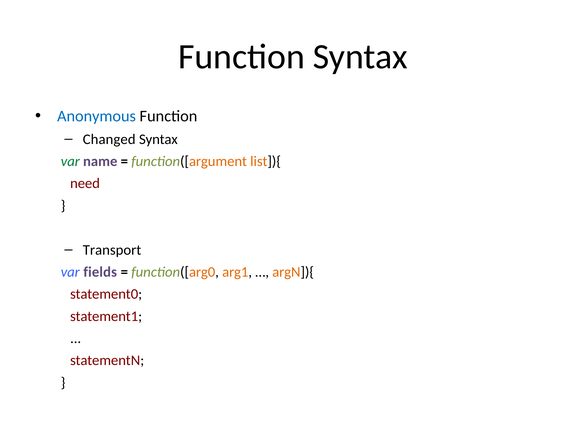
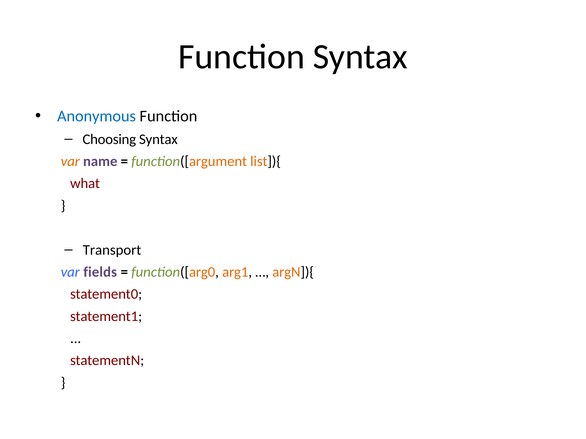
Changed: Changed -> Choosing (109, 139)
var colour: green -> orange (70, 162)
need: need -> what (85, 184)
